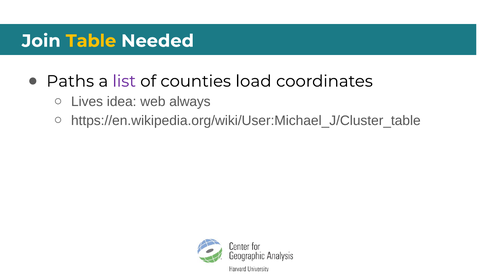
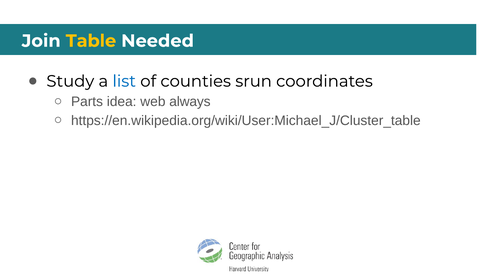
Paths: Paths -> Study (70, 81)
list colour: purple -> blue (124, 81)
load: load -> srun (254, 81)
Lives: Lives -> Parts (87, 101)
